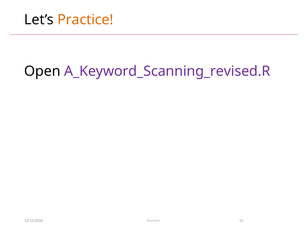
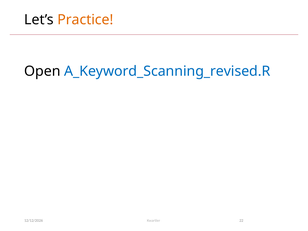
A_Keyword_Scanning_revised.R colour: purple -> blue (167, 71)
